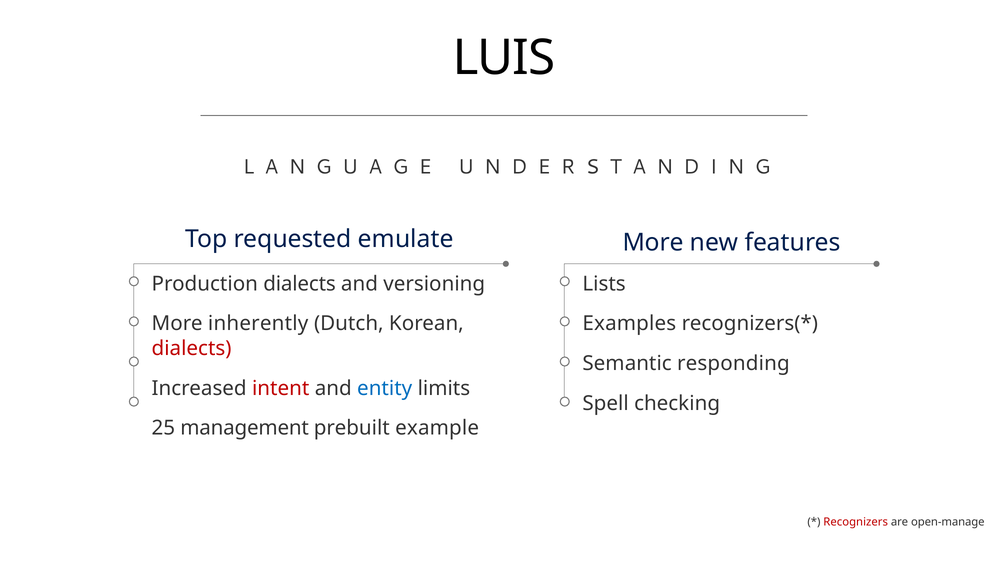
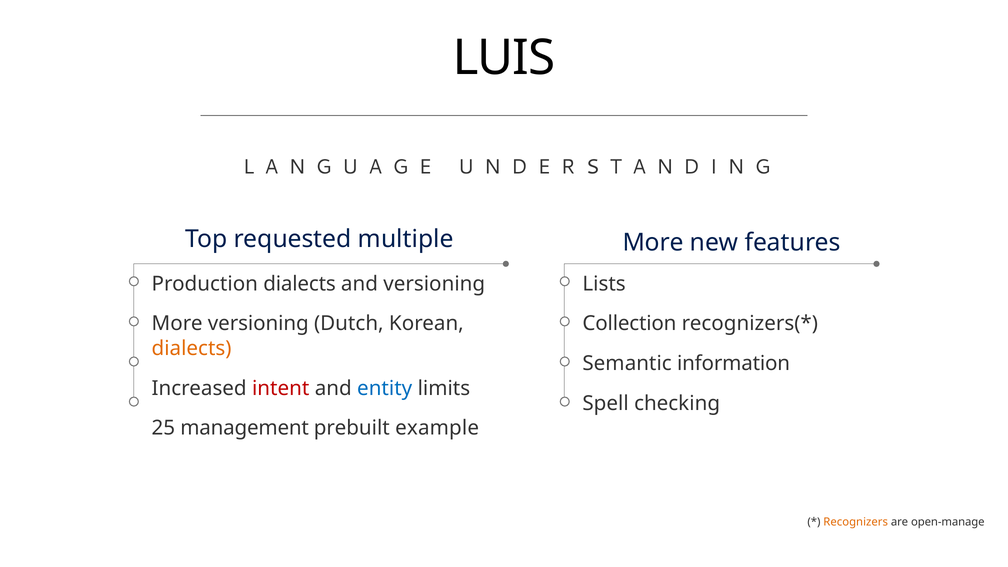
emulate: emulate -> multiple (406, 239)
More inherently: inherently -> versioning (258, 324)
Examples: Examples -> Collection (629, 324)
dialects colour: red -> orange (192, 348)
responding: responding -> information (734, 363)
Recognizers colour: red -> orange (856, 522)
